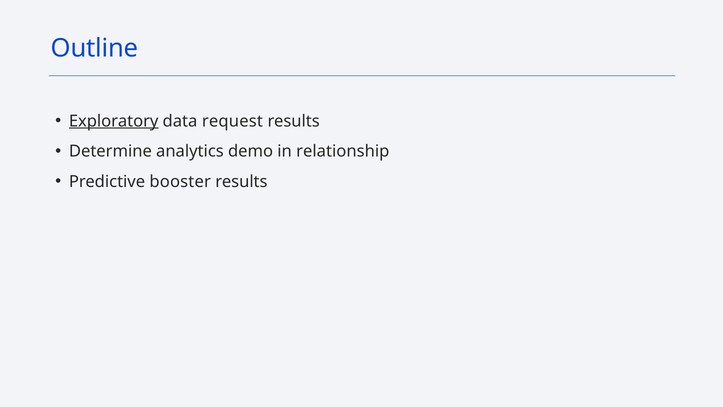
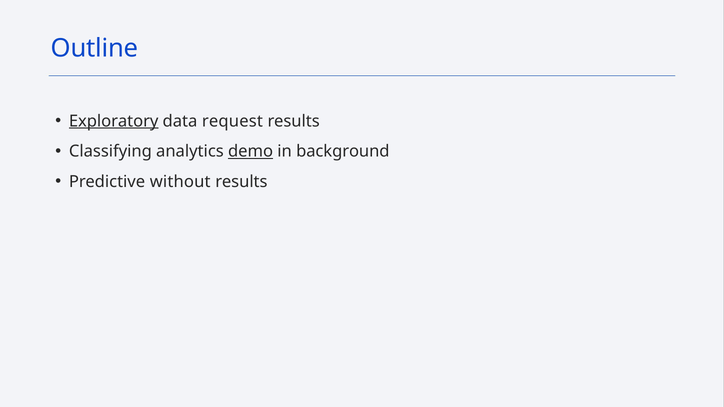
Determine: Determine -> Classifying (110, 152)
demo underline: none -> present (251, 152)
relationship: relationship -> background (343, 152)
booster: booster -> without (180, 182)
